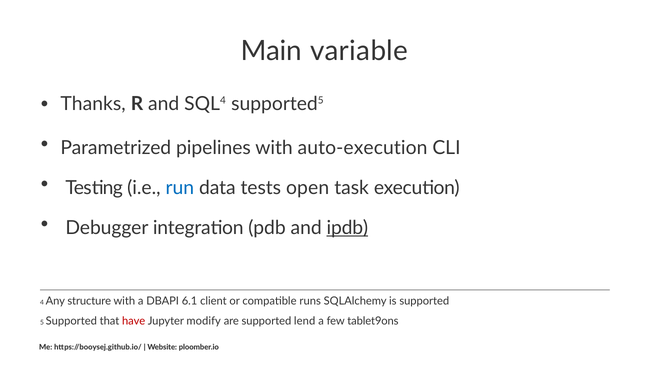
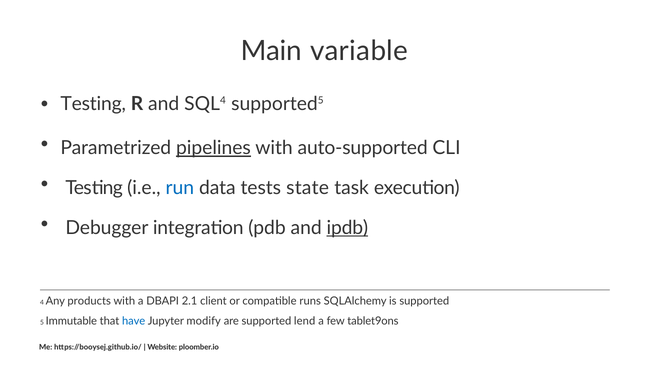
Thanks: Thanks -> Testing (93, 104)
pipelines underline: none -> present (213, 148)
auto-execution: auto-execution -> auto-supported (363, 148)
open: open -> state (308, 188)
structure: structure -> products (89, 301)
6.1: 6.1 -> 2.1 (190, 301)
Supported: Supported -> Immutable (71, 321)
have colour: red -> blue (134, 321)
